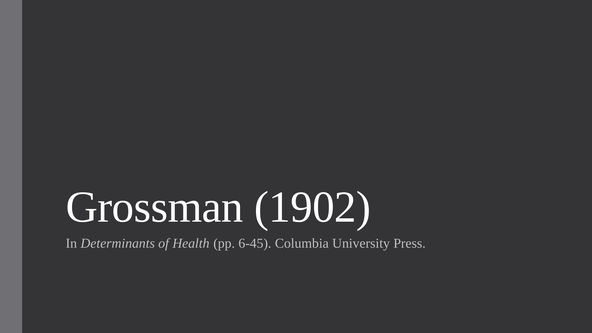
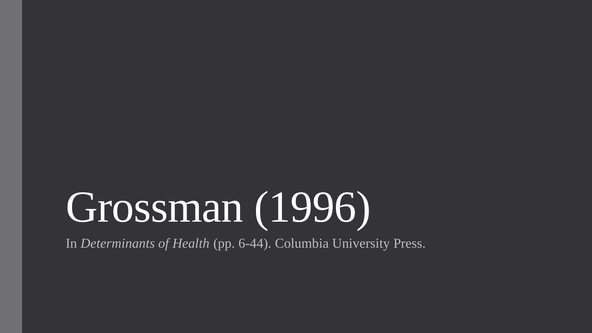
1902: 1902 -> 1996 (313, 207)
6-45: 6-45 -> 6-44 (255, 243)
